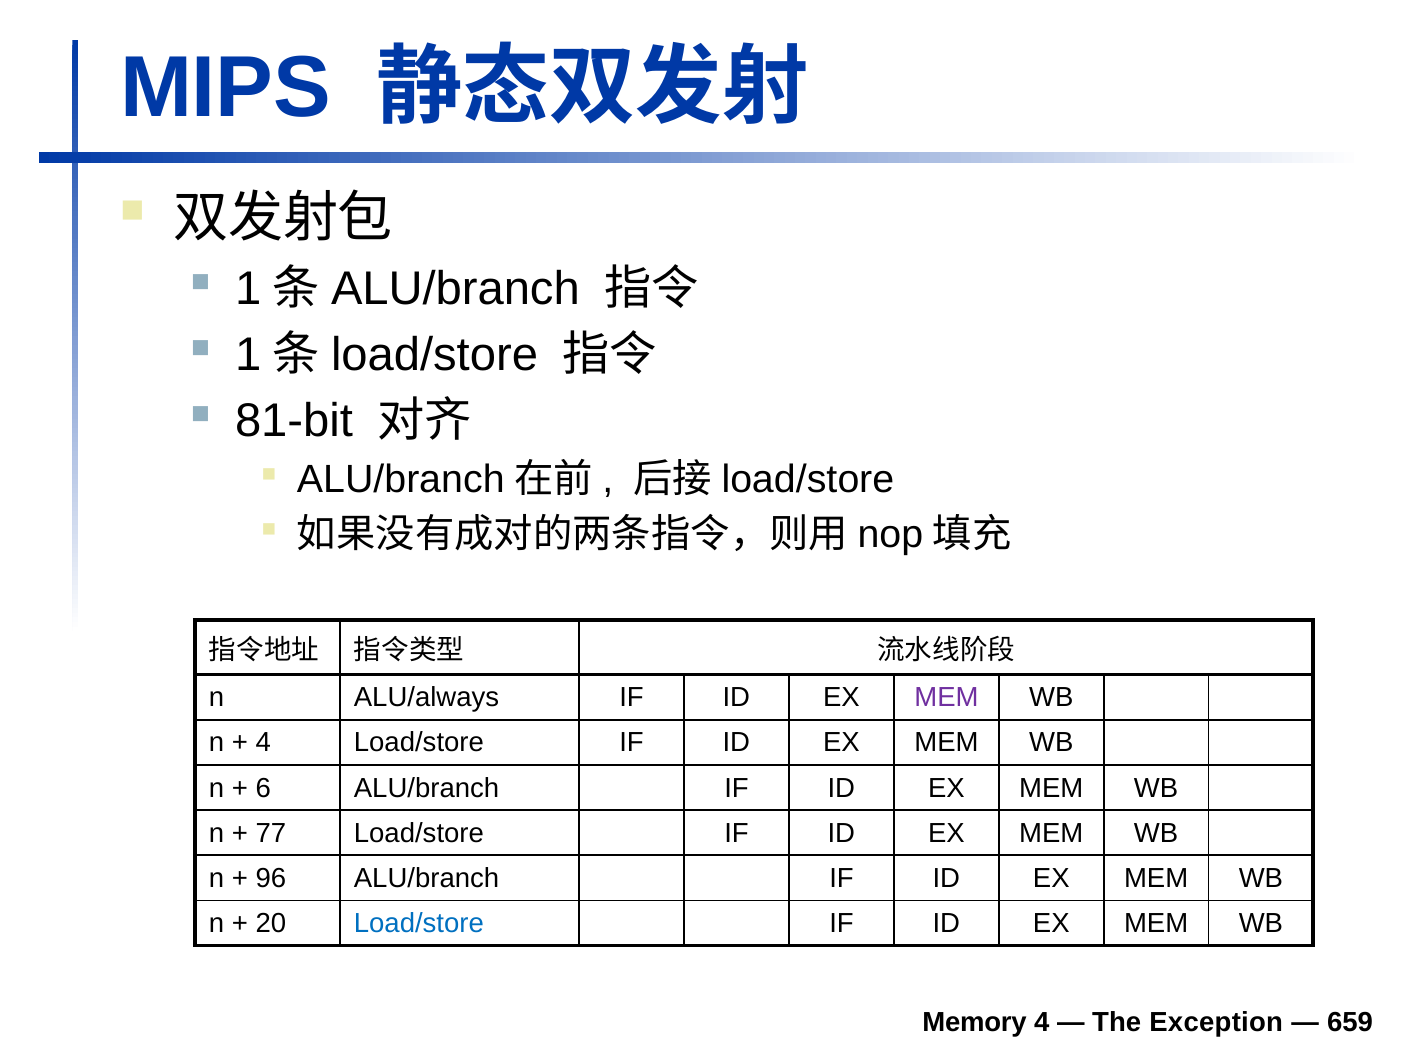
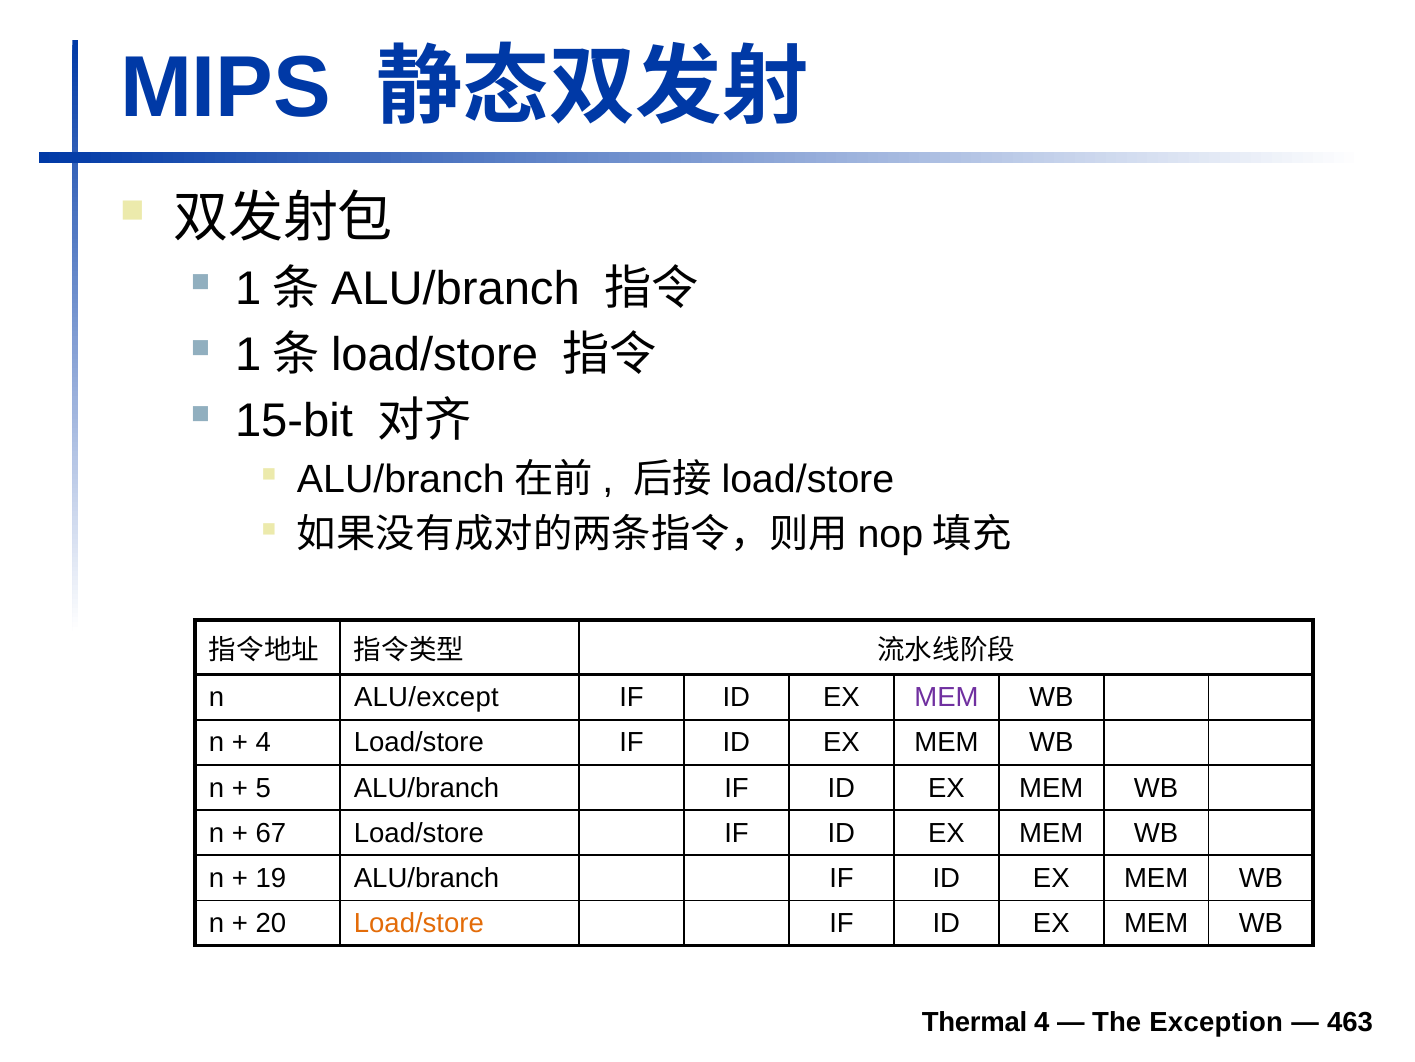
81-bit: 81-bit -> 15-bit (294, 420)
ALU/always: ALU/always -> ALU/except (426, 697)
6: 6 -> 5 (263, 787)
77: 77 -> 67 (271, 833)
96: 96 -> 19 (271, 878)
Load/store colour: blue -> orange (419, 923)
Memory: Memory -> Thermal (975, 1021)
659: 659 -> 463 (1350, 1021)
